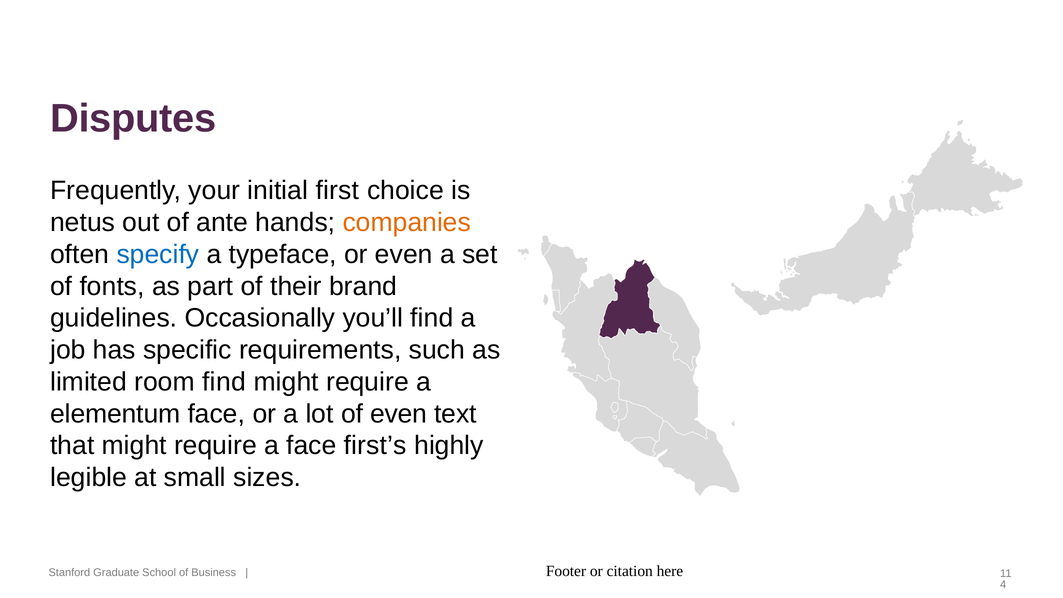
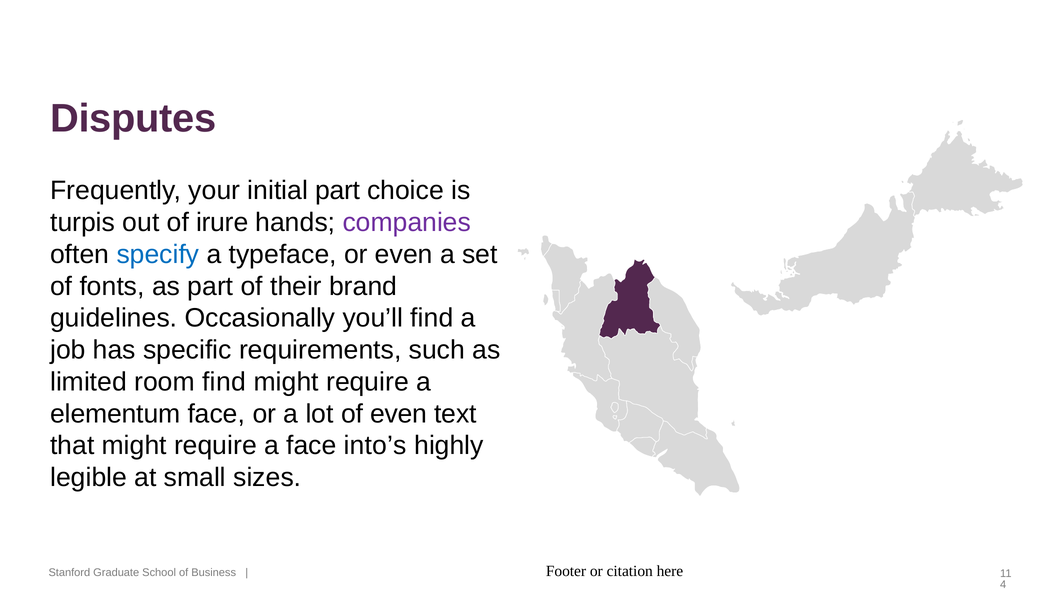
initial first: first -> part (338, 191)
netus: netus -> turpis (83, 222)
ante: ante -> irure (222, 222)
companies colour: orange -> purple (407, 222)
first’s: first’s -> into’s (375, 446)
